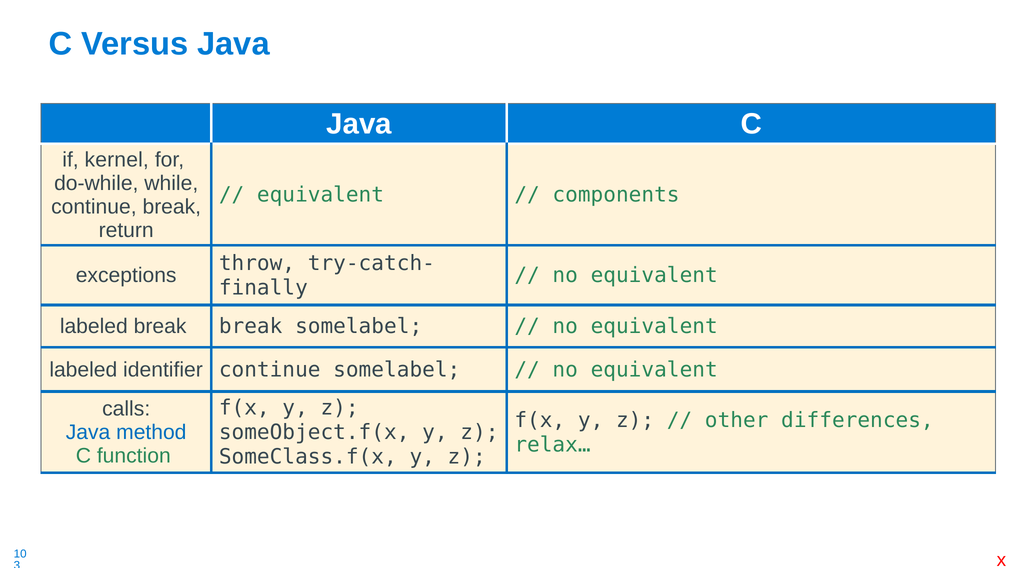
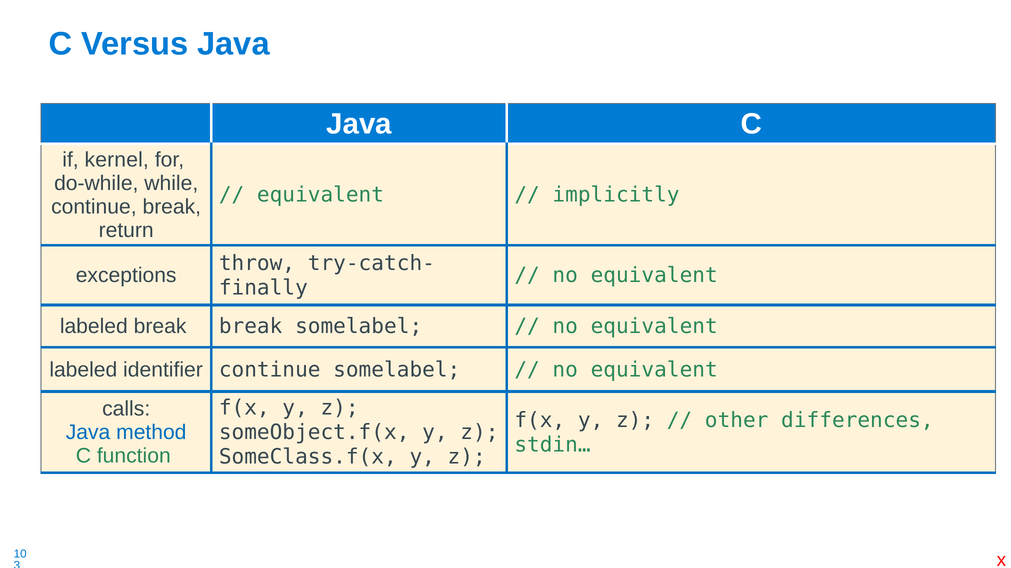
components: components -> implicitly (616, 195)
relax…: relax… -> stdin… (552, 445)
